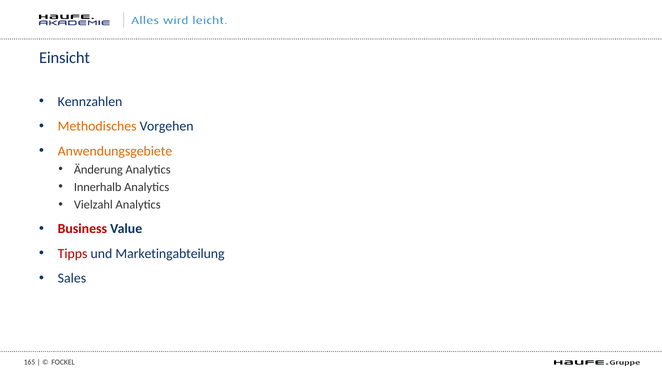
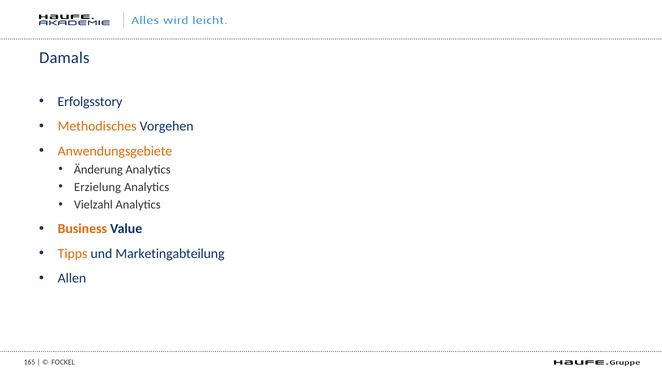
Einsicht: Einsicht -> Damals (64, 58)
Kennzahlen: Kennzahlen -> Erfolgsstory (90, 102)
Innerhalb: Innerhalb -> Erzielung (98, 187)
Business colour: red -> orange (82, 229)
Tipps colour: red -> orange (73, 254)
Sales: Sales -> Allen (72, 279)
